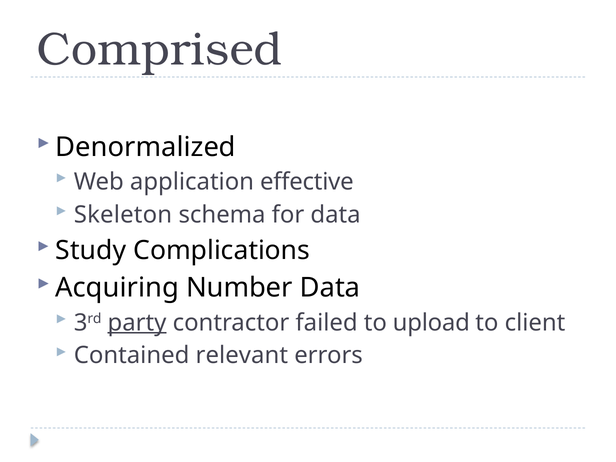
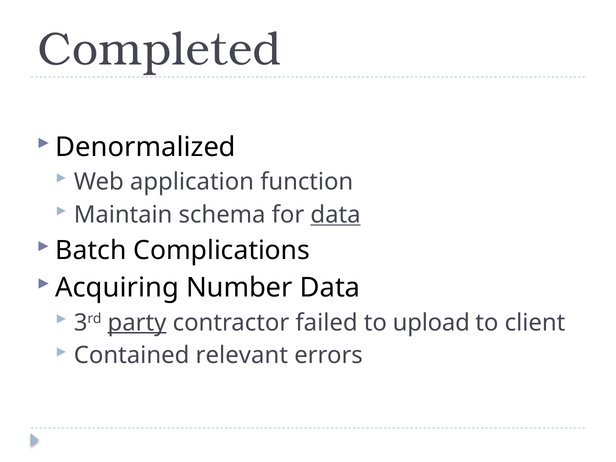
Comprised: Comprised -> Completed (160, 49)
effective: effective -> function (307, 182)
Skeleton: Skeleton -> Maintain (123, 215)
data underline: none -> present (336, 215)
Study: Study -> Batch (91, 250)
